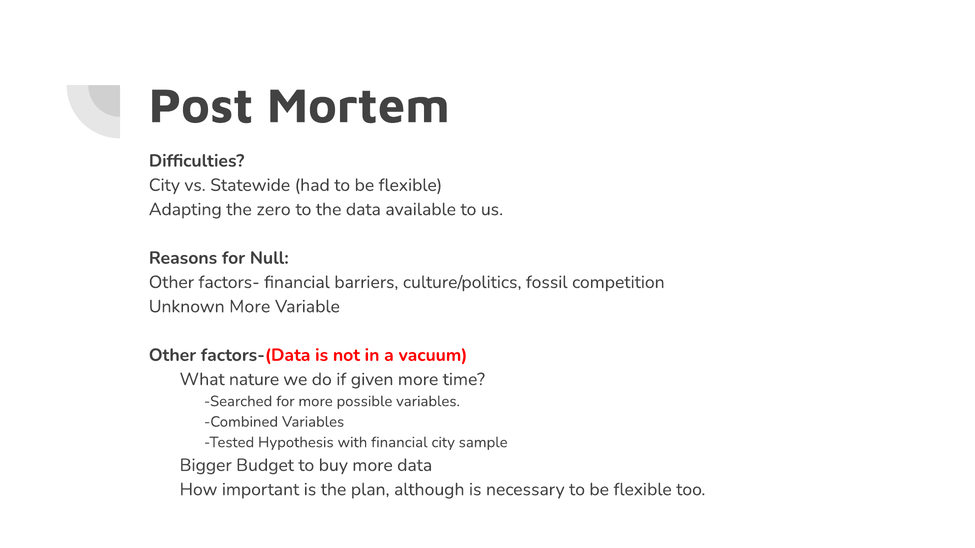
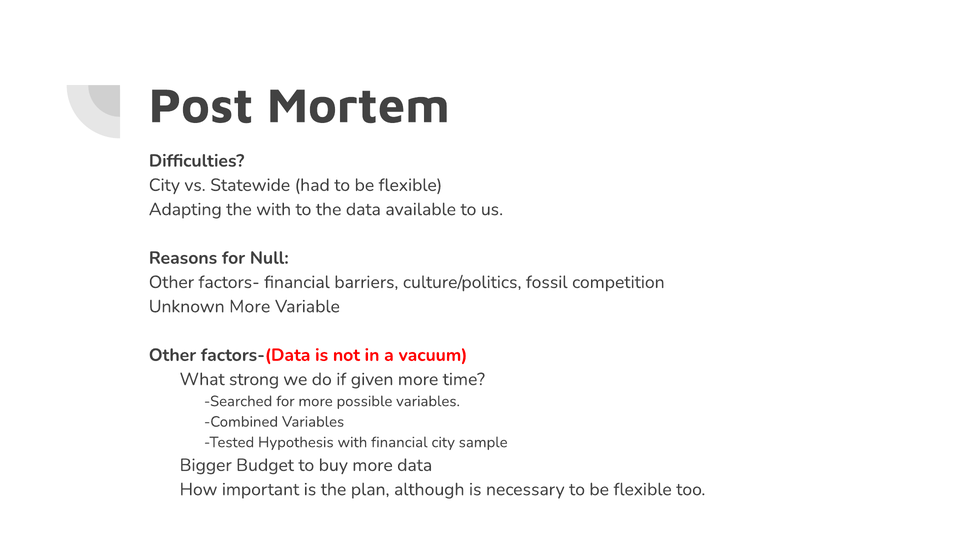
the zero: zero -> with (274, 210)
nature: nature -> strong (254, 380)
